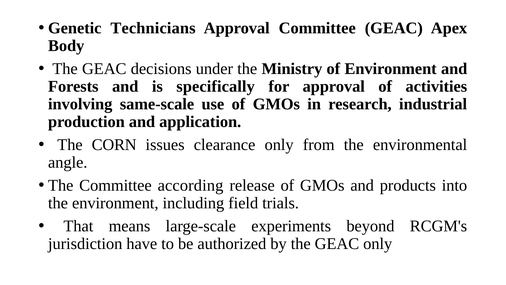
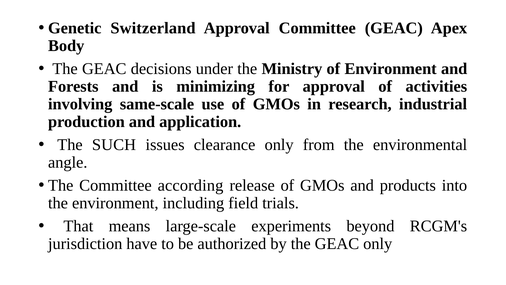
Technicians: Technicians -> Switzerland (153, 28)
specifically: specifically -> minimizing (216, 86)
CORN: CORN -> SUCH (114, 145)
